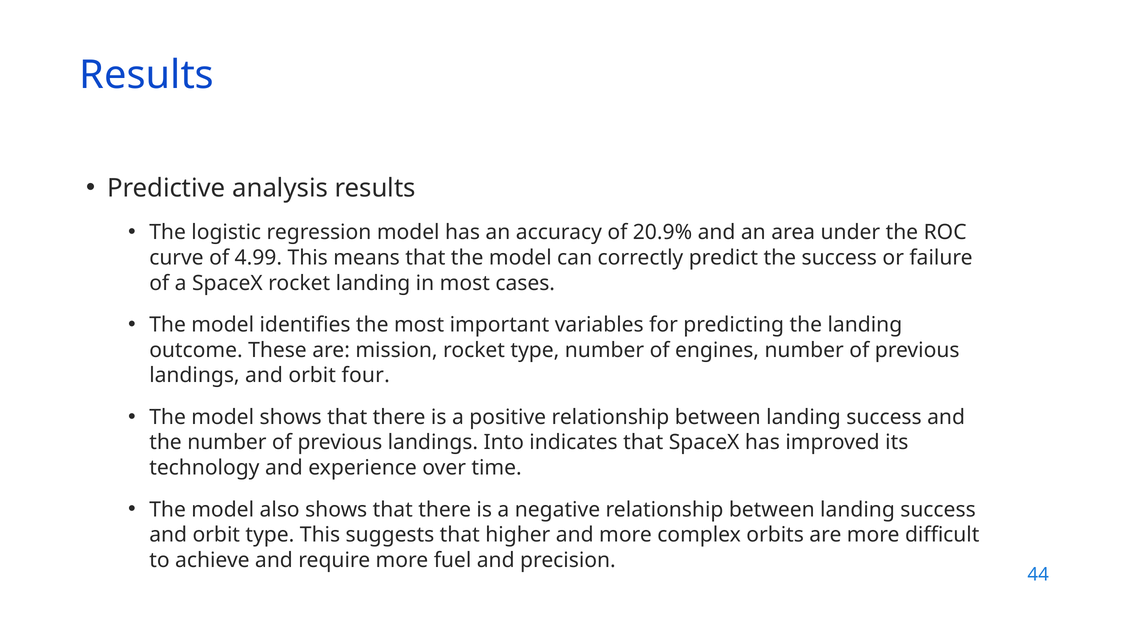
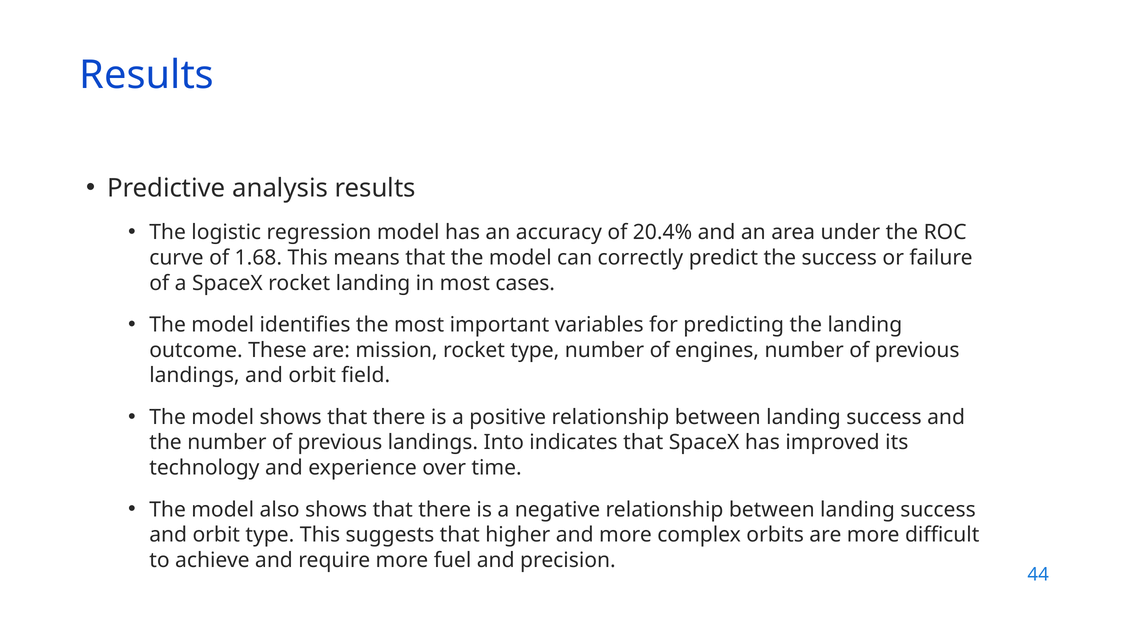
20.9%: 20.9% -> 20.4% (662, 232)
4.99: 4.99 -> 1.68 (258, 258)
four: four -> field (366, 375)
